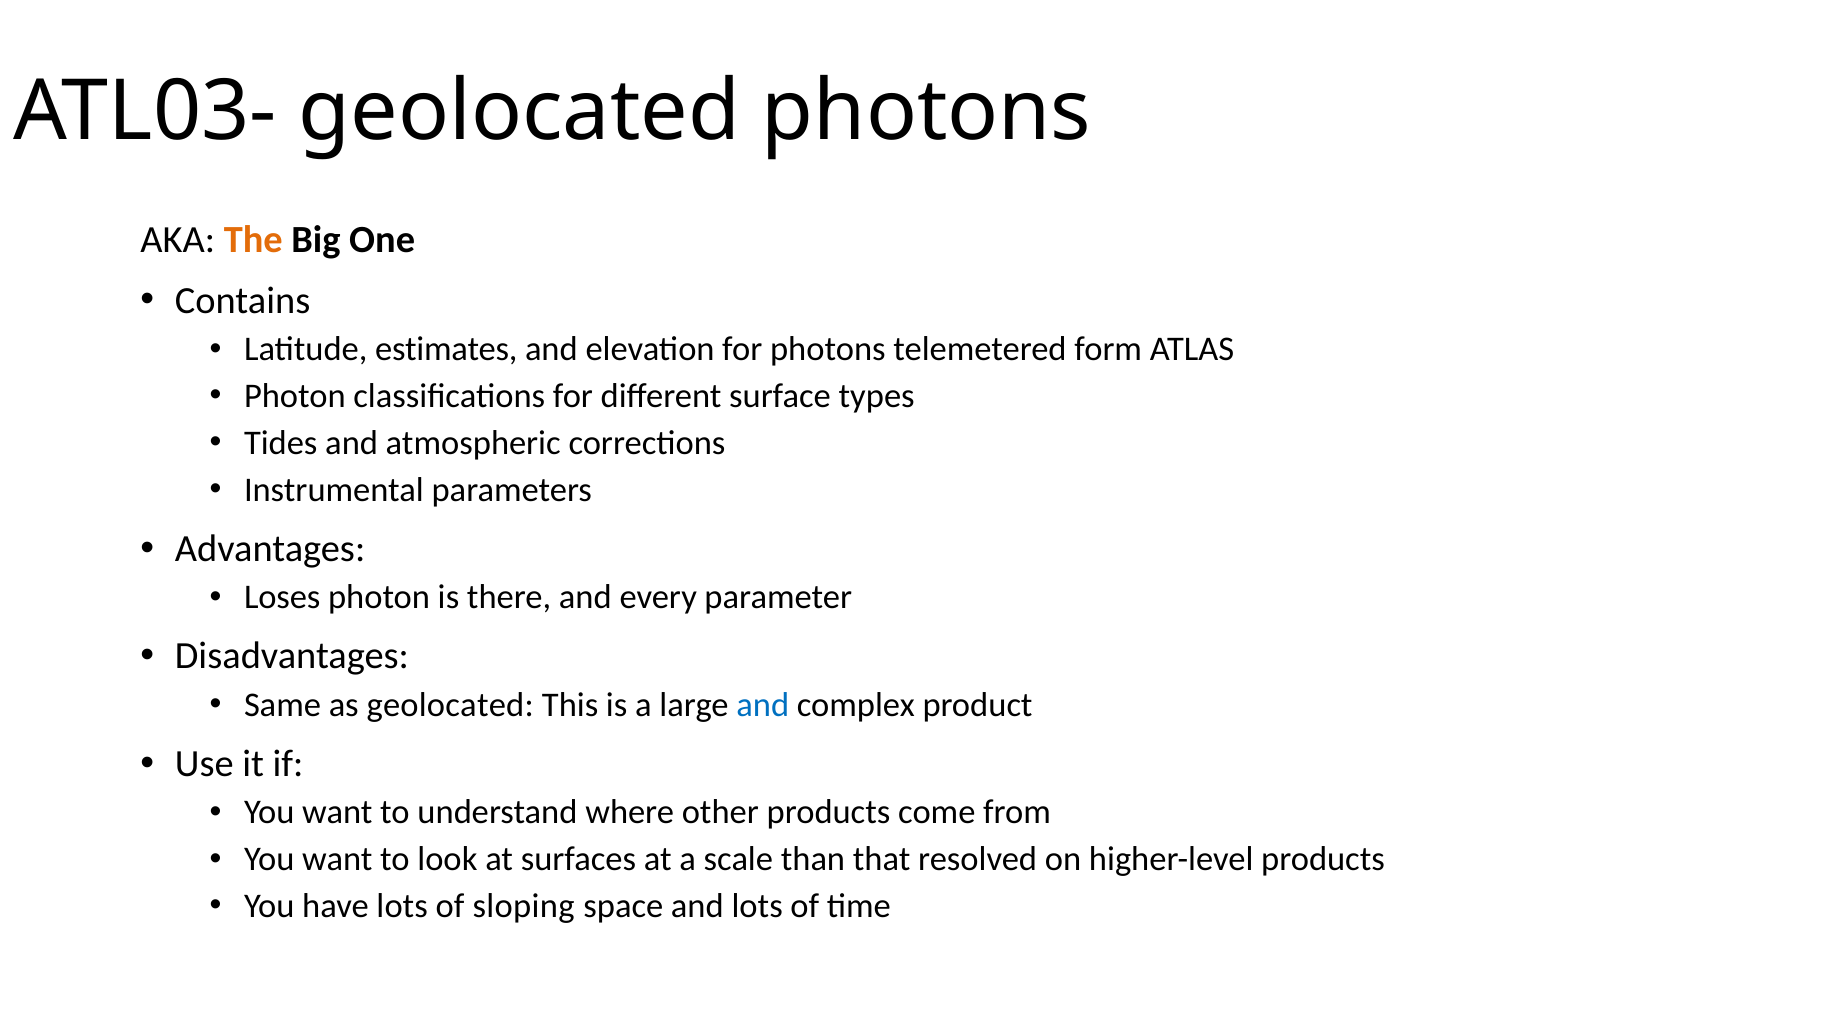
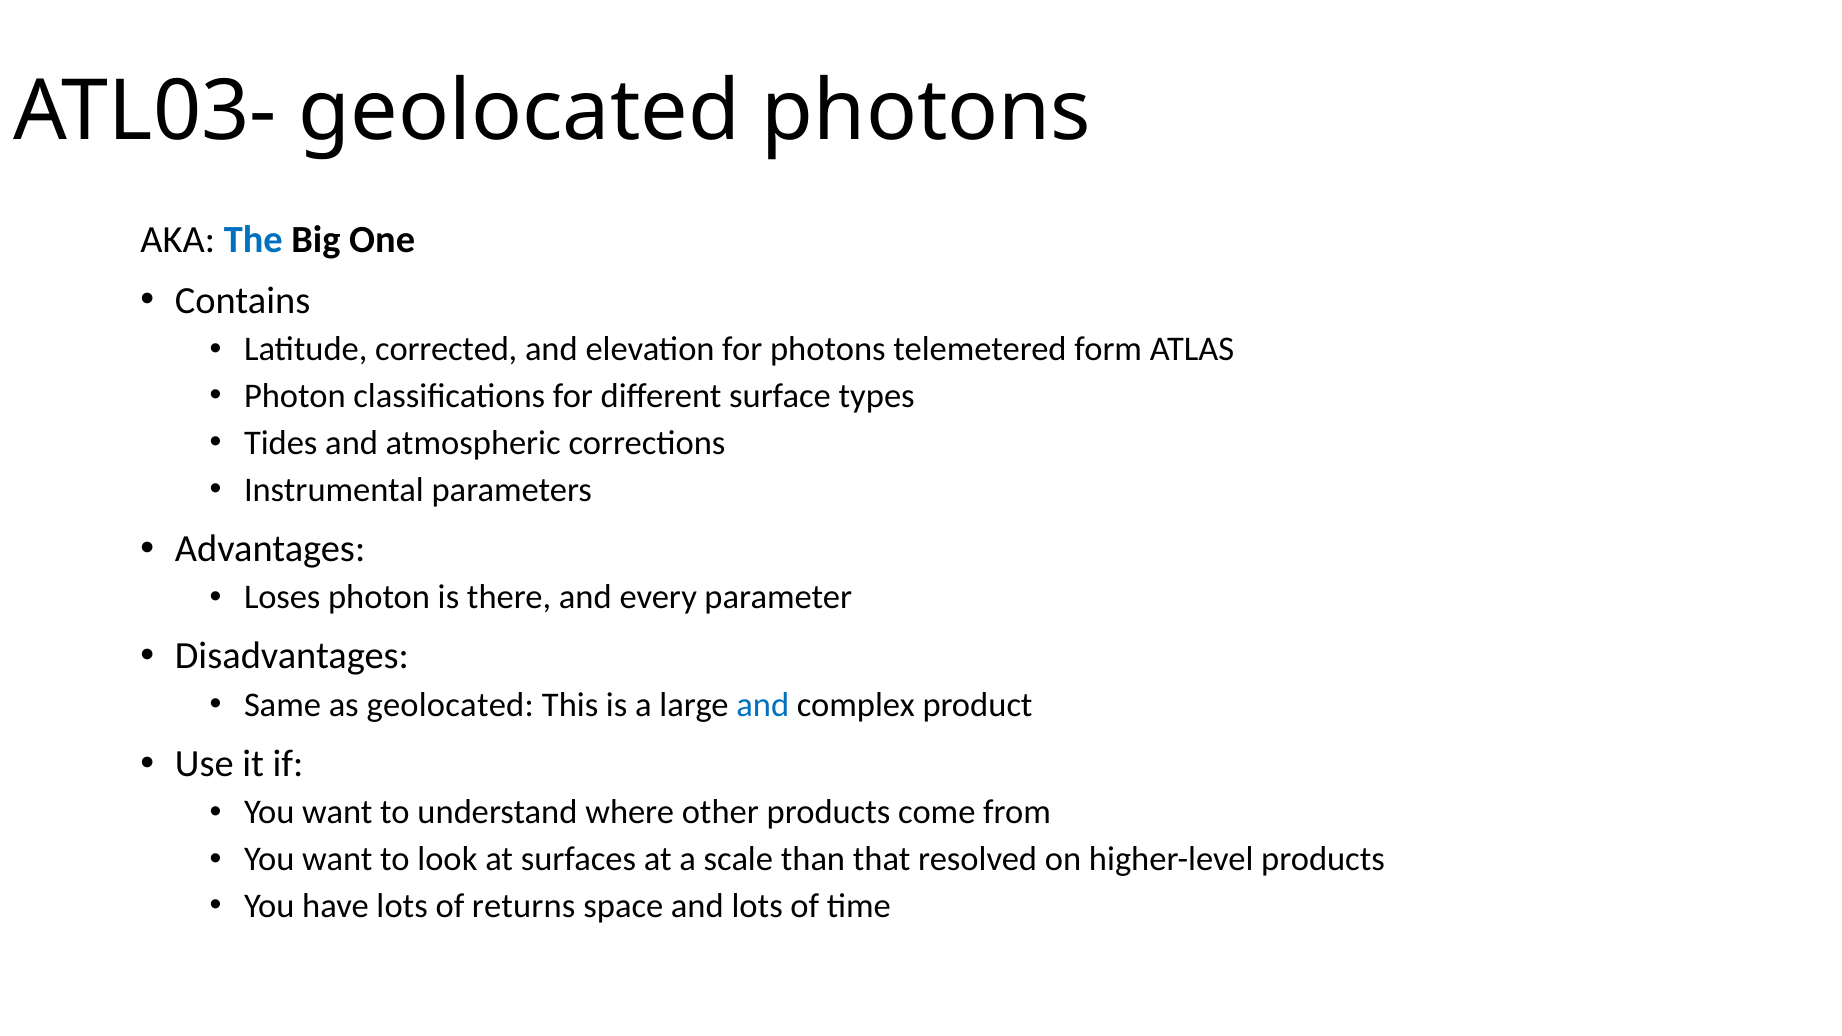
The colour: orange -> blue (253, 240)
estimates: estimates -> corrected (446, 349)
sloping: sloping -> returns (524, 906)
